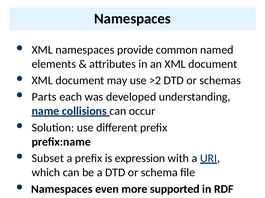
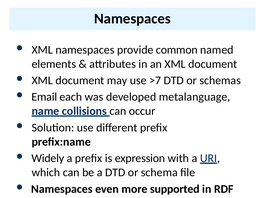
>2: >2 -> >7 (155, 81)
Parts: Parts -> Email (44, 97)
understanding: understanding -> metalanguage (195, 97)
Subset: Subset -> Widely (48, 159)
